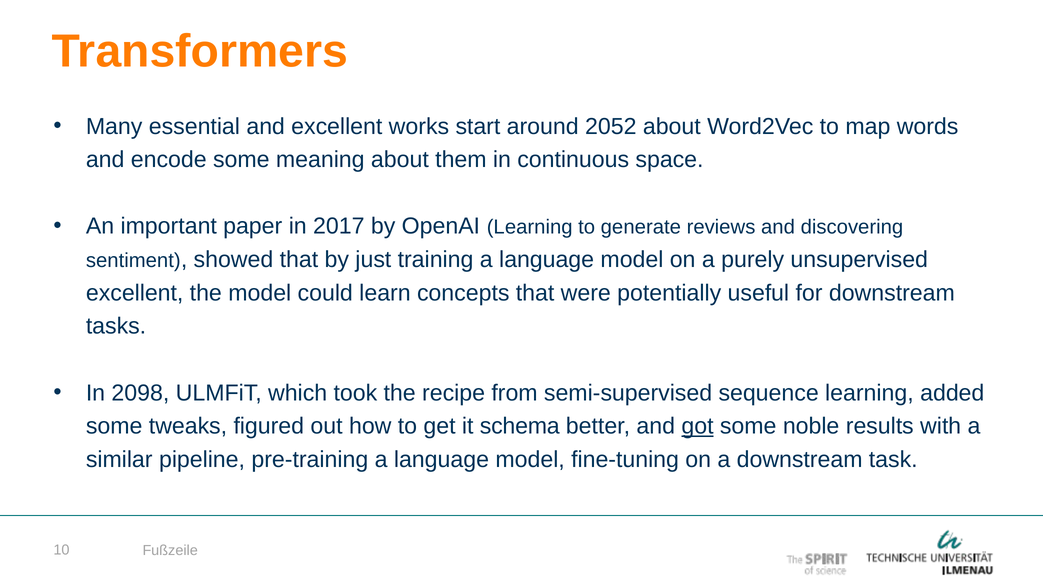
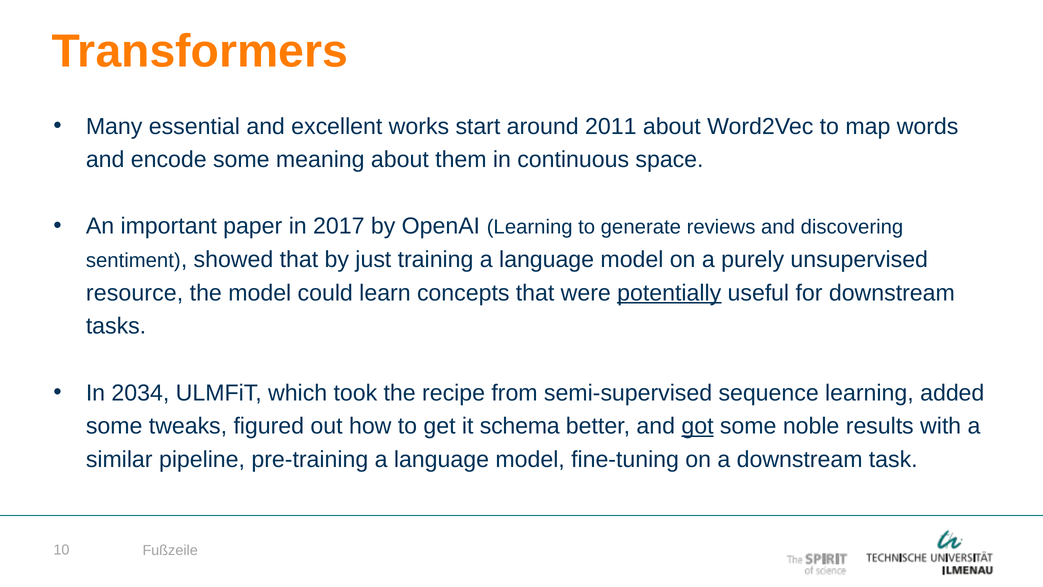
2052: 2052 -> 2011 (611, 126)
excellent: excellent -> resource (135, 293)
potentially underline: none -> present (669, 293)
2098: 2098 -> 2034 (140, 393)
